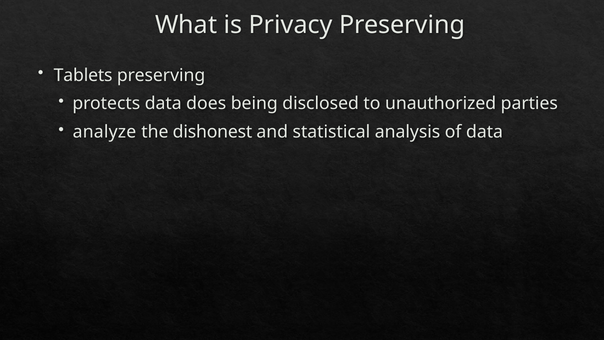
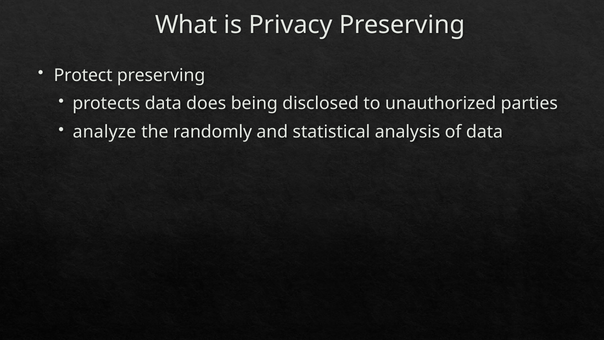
Tablets: Tablets -> Protect (83, 75)
dishonest: dishonest -> randomly (212, 132)
